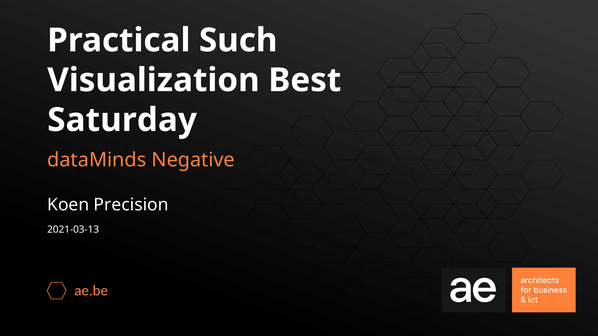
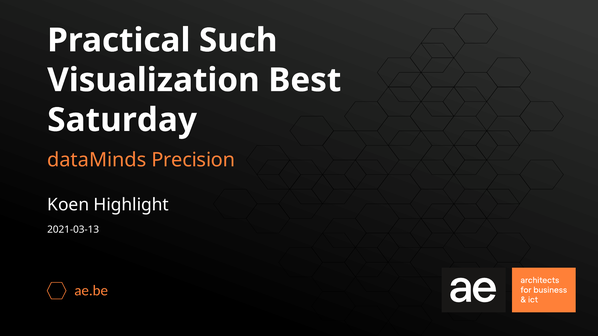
Negative: Negative -> Precision (193, 160)
Precision: Precision -> Highlight (131, 205)
